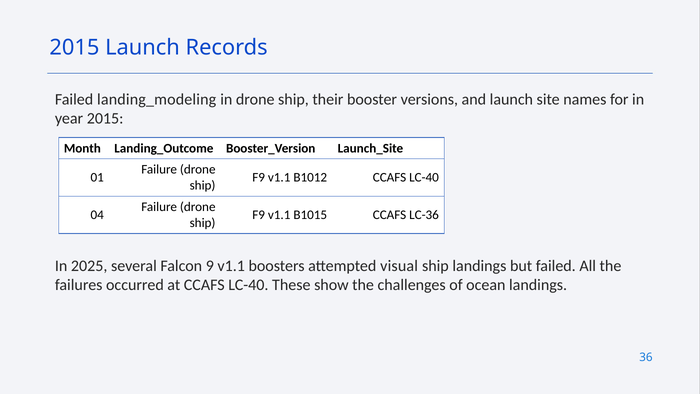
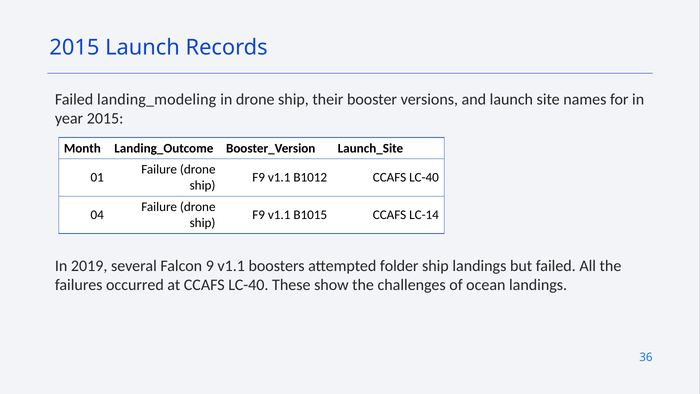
LC-36: LC-36 -> LC-14 (424, 215)
2025: 2025 -> 2019 (89, 266)
visual: visual -> folder (399, 266)
